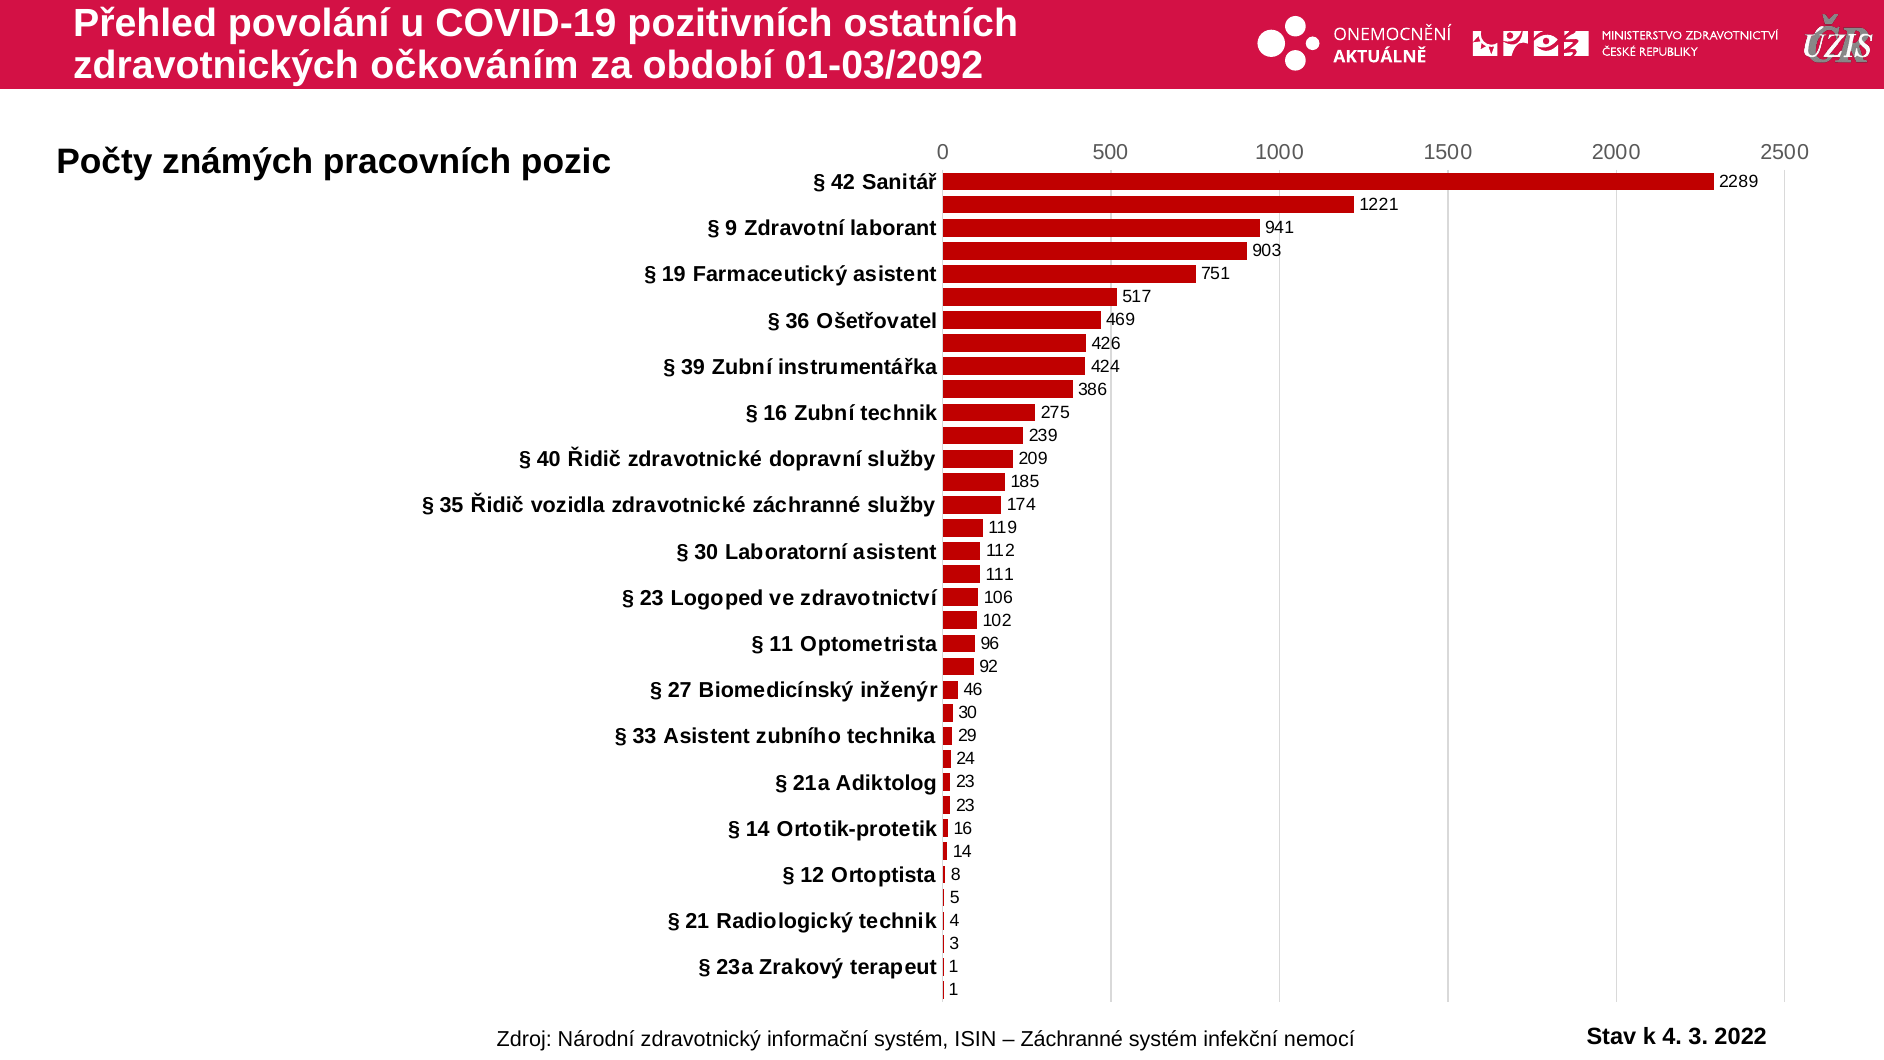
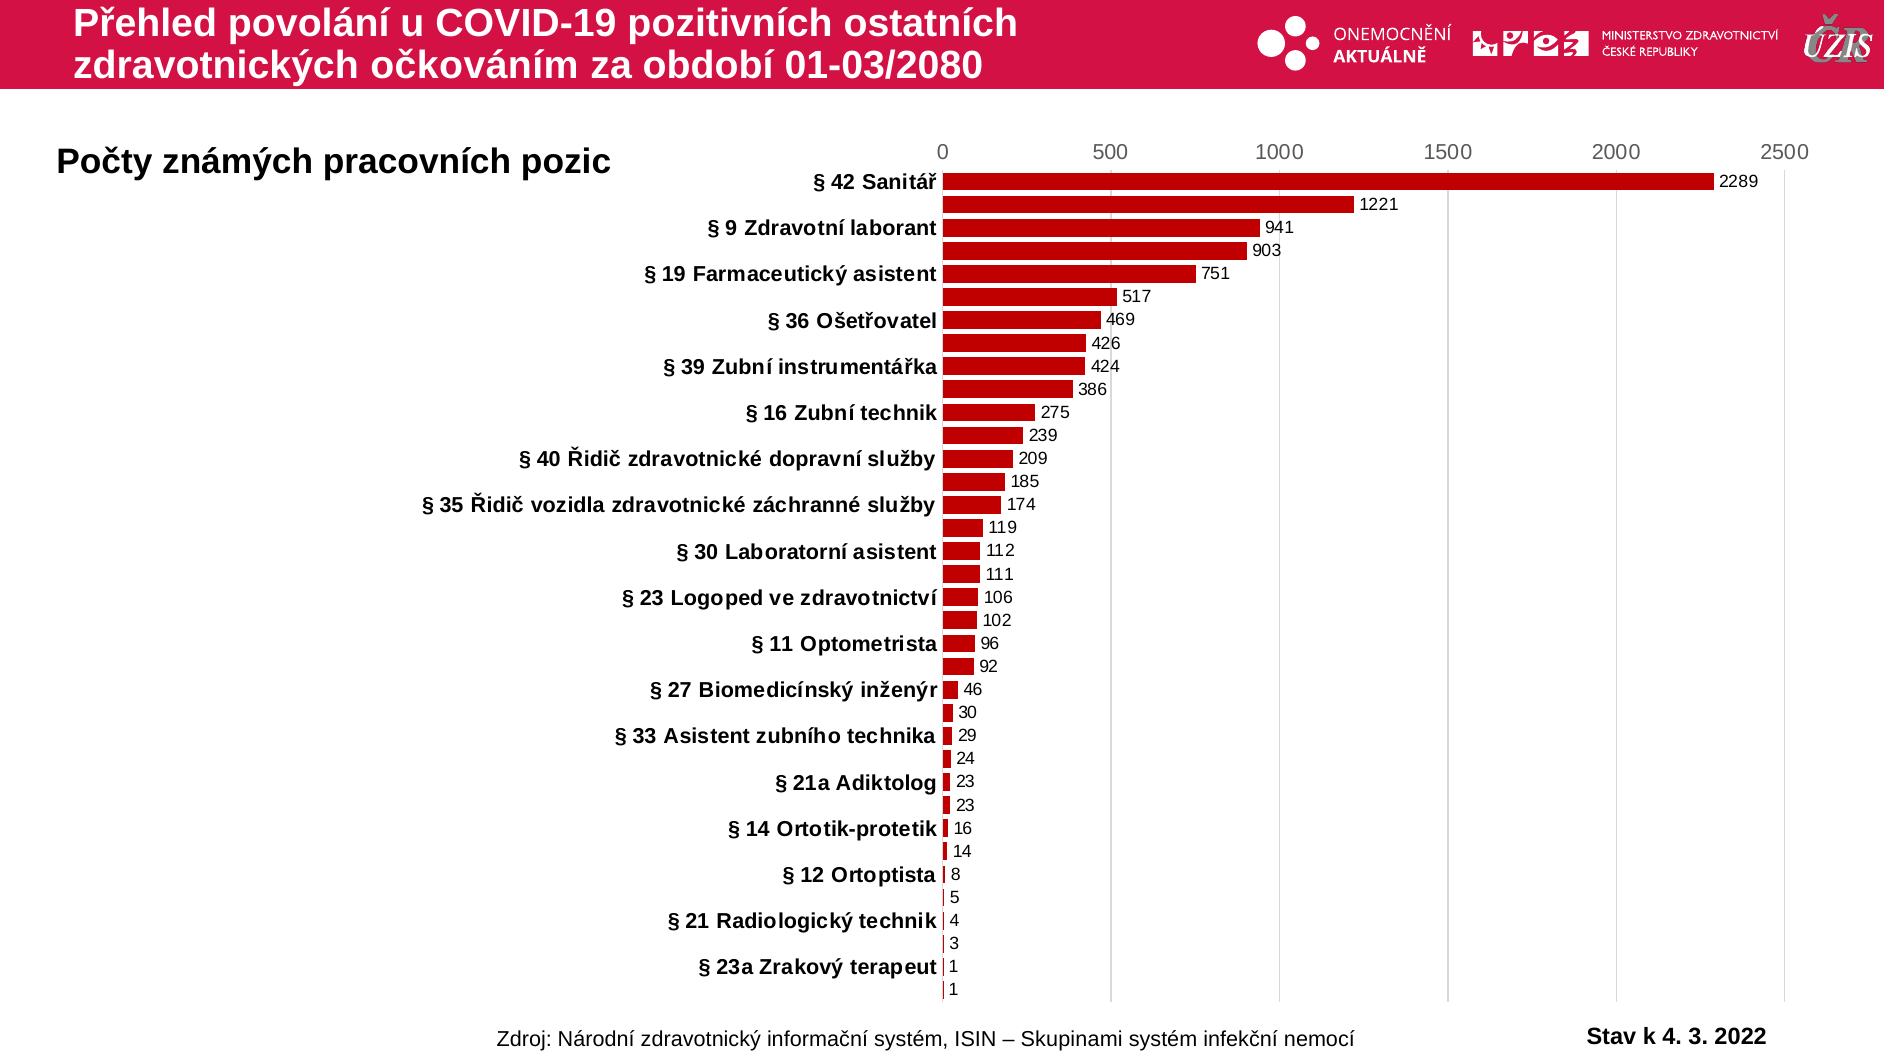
01-03/2092: 01-03/2092 -> 01-03/2080 (884, 65)
Záchranné: Záchranné -> Skupinami (1072, 1039)
